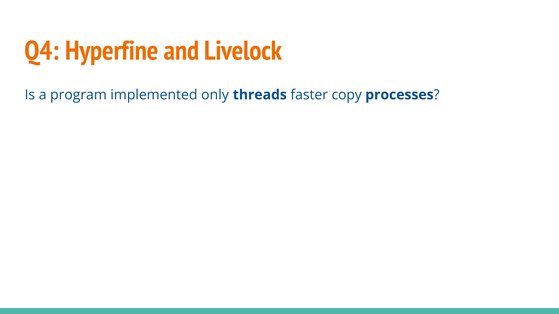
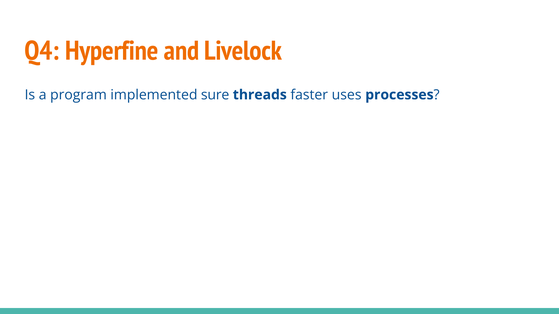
only: only -> sure (215, 95)
copy: copy -> uses (347, 95)
